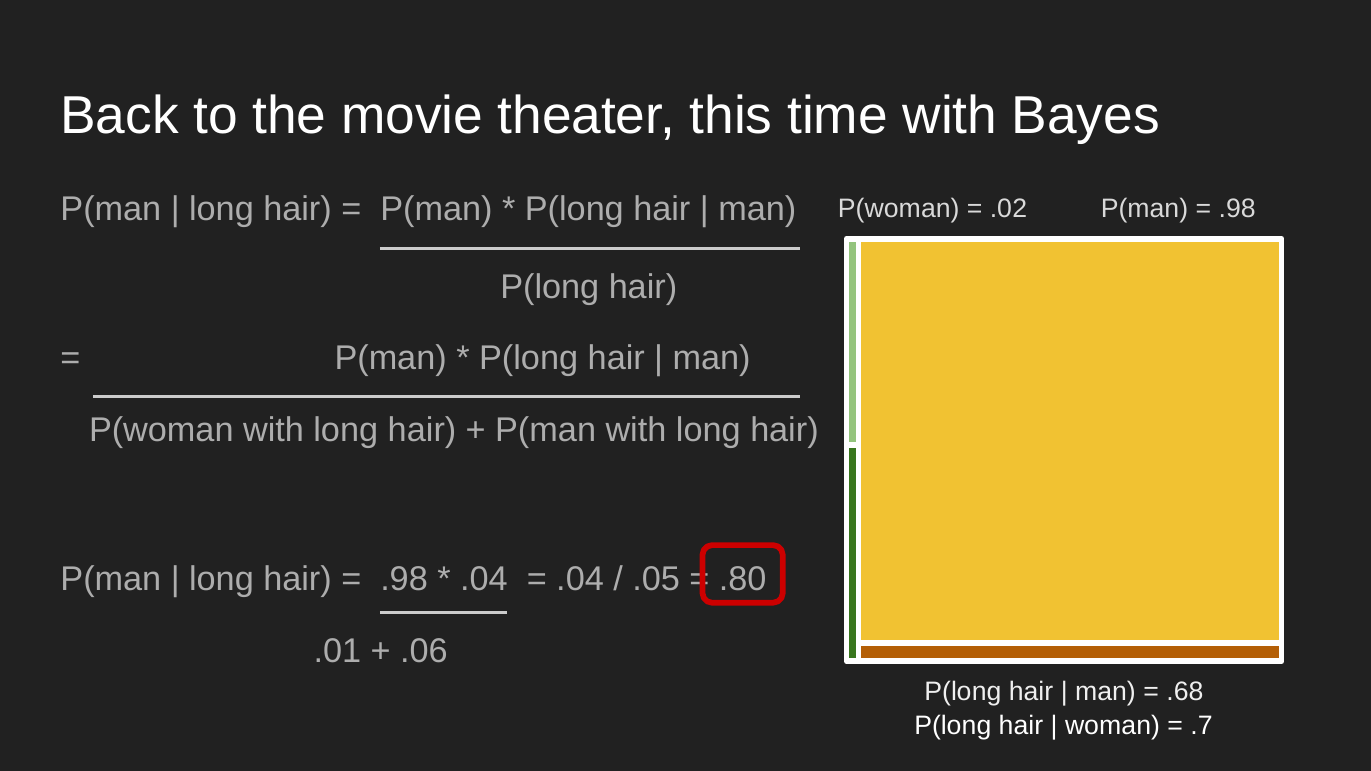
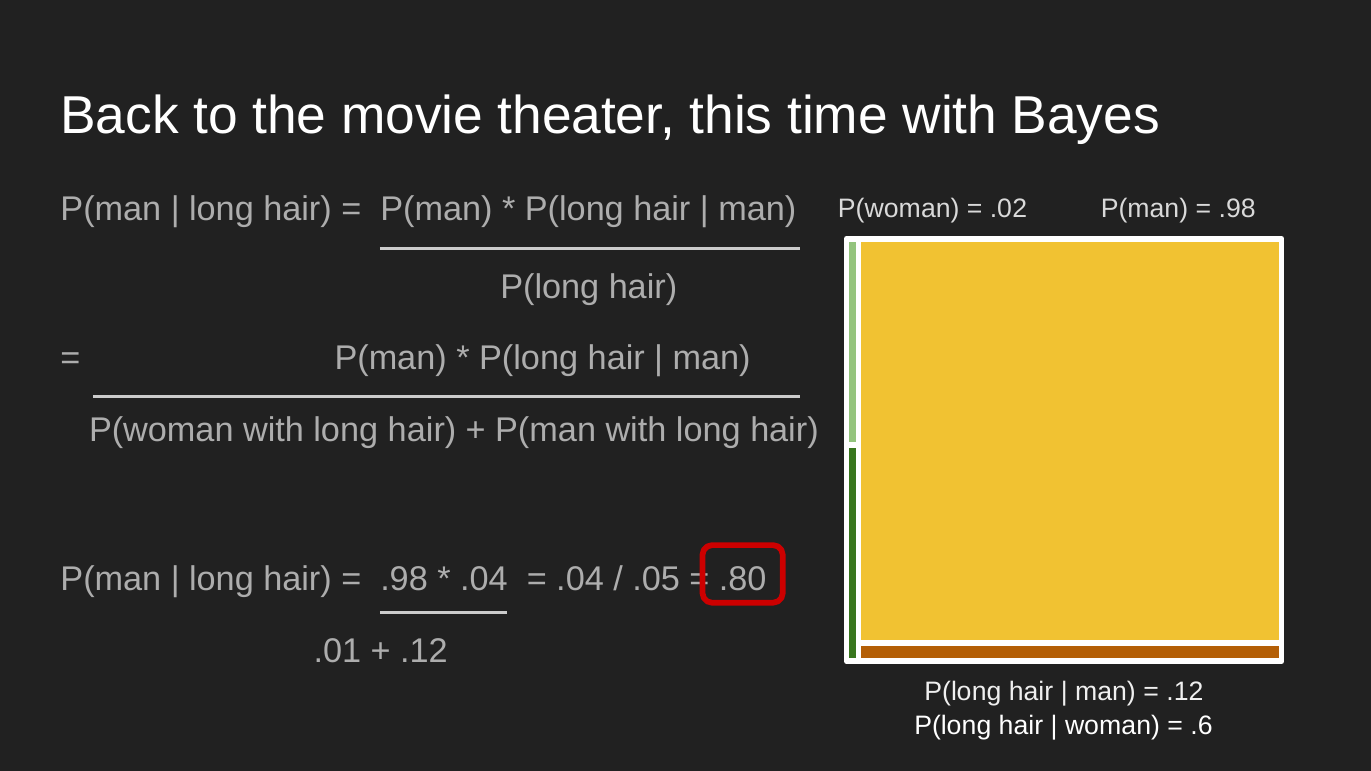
.06: .06 -> .12 (424, 651)
.68: .68 -> .12 (1185, 692)
.7: .7 -> .6 (1201, 726)
